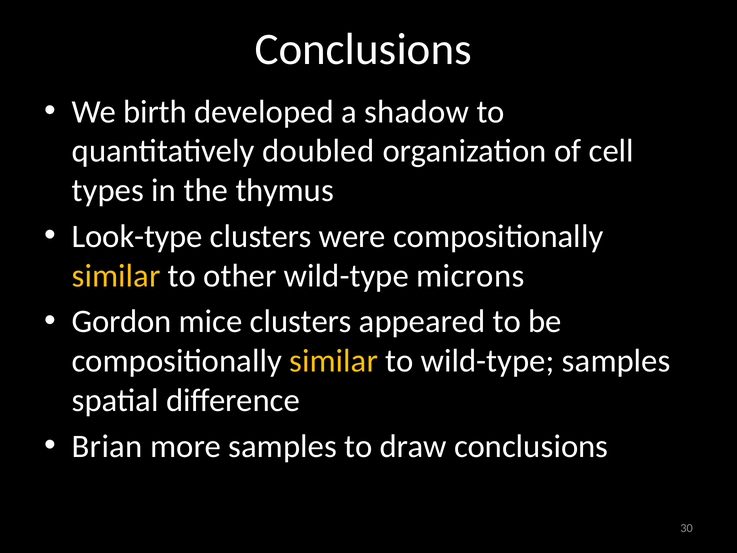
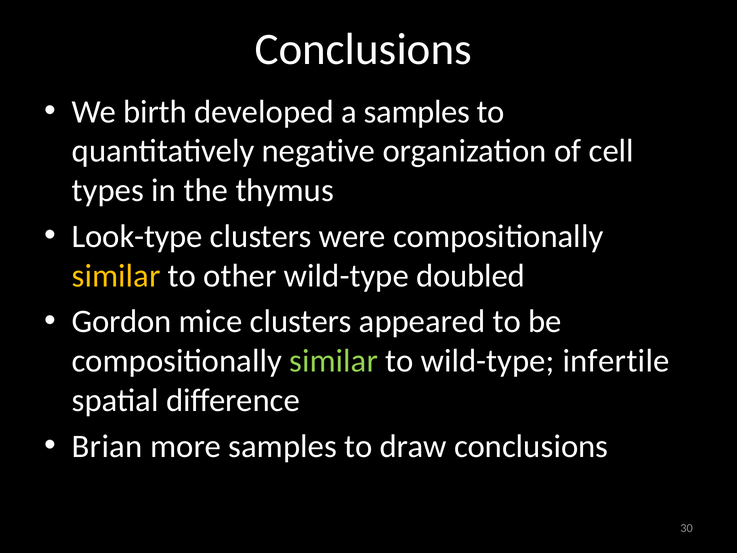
a shadow: shadow -> samples (417, 112)
doubled: doubled -> negative (319, 151)
microns: microns -> doubled (471, 276)
similar colour: yellow -> light green (334, 361)
wild-type samples: samples -> infertile (616, 361)
